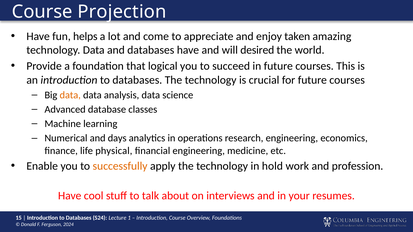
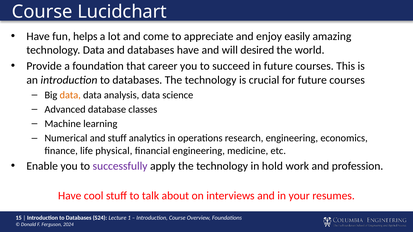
Projection: Projection -> Lucidchart (122, 12)
taken: taken -> easily (297, 36)
logical: logical -> career (163, 66)
and days: days -> stuff (117, 138)
successfully colour: orange -> purple (120, 166)
